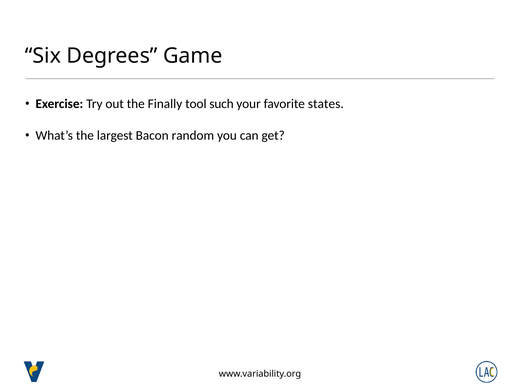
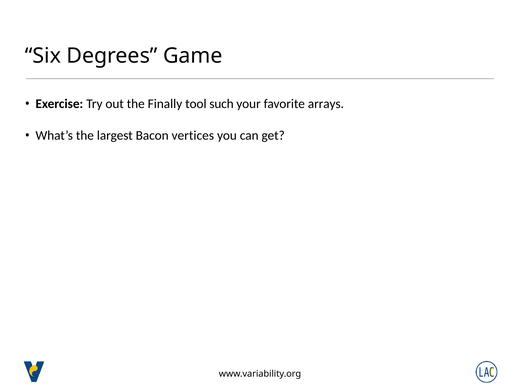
states: states -> arrays (326, 104)
random: random -> vertices (193, 135)
